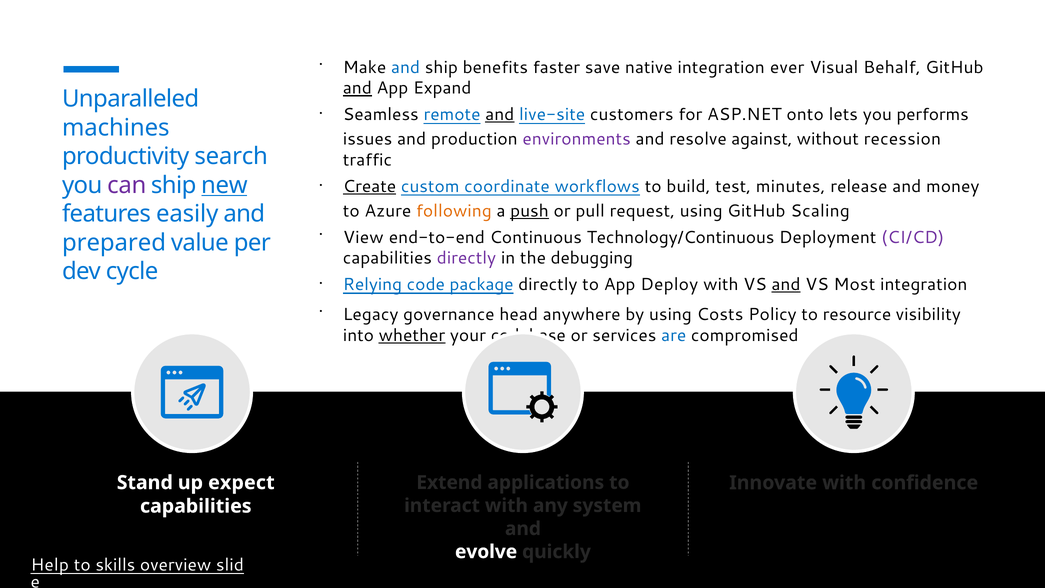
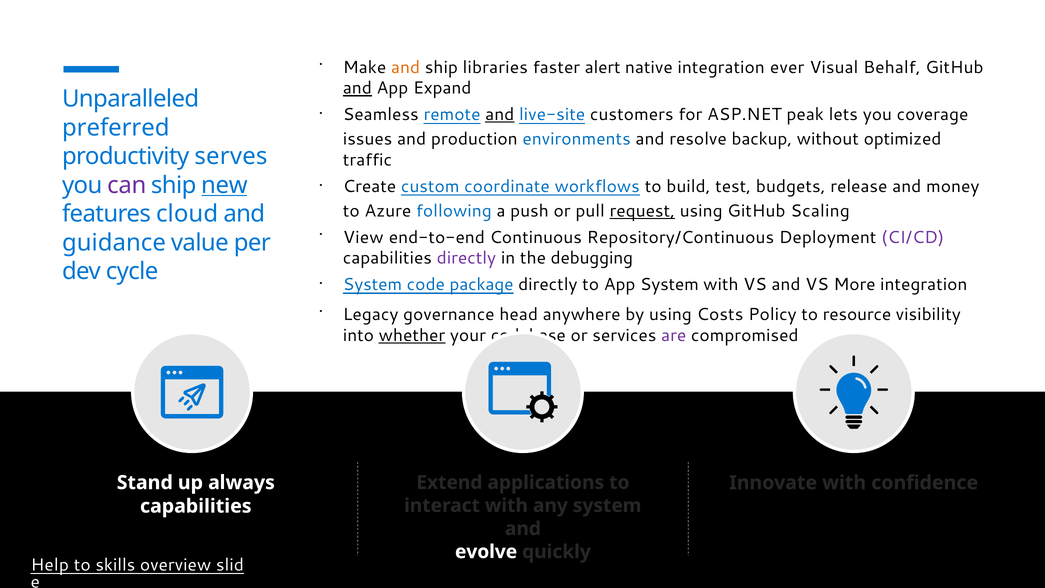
and colour: blue -> orange (406, 67)
benefits: benefits -> libraries (495, 67)
save: save -> alert (603, 67)
onto: onto -> peak (805, 115)
performs: performs -> coverage (933, 115)
machines: machines -> preferred (116, 128)
environments colour: purple -> blue (577, 139)
against: against -> backup (762, 139)
recession: recession -> optimized (902, 139)
search: search -> serves (231, 156)
Create underline: present -> none (370, 186)
minutes: minutes -> budgets (791, 186)
following colour: orange -> blue (454, 211)
push underline: present -> none (530, 211)
request underline: none -> present (642, 211)
easily: easily -> cloud (187, 214)
Technology/Continuous: Technology/Continuous -> Repository/Continuous (680, 237)
prepared: prepared -> guidance (114, 243)
Relying: Relying -> System (372, 284)
App Deploy: Deploy -> System (669, 284)
and underline: present -> none (786, 284)
Most: Most -> More (855, 284)
are colour: blue -> purple (674, 335)
expect: expect -> always (241, 483)
